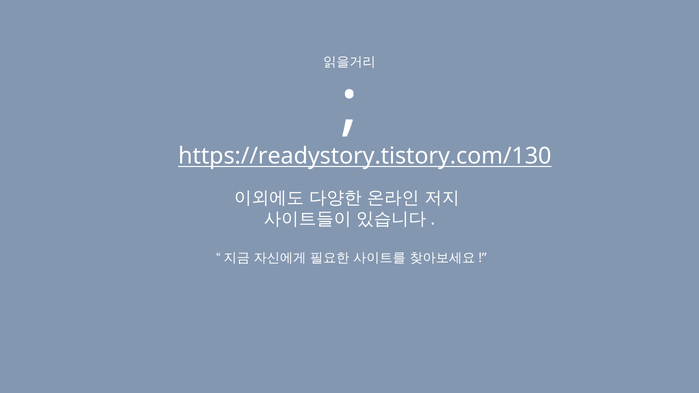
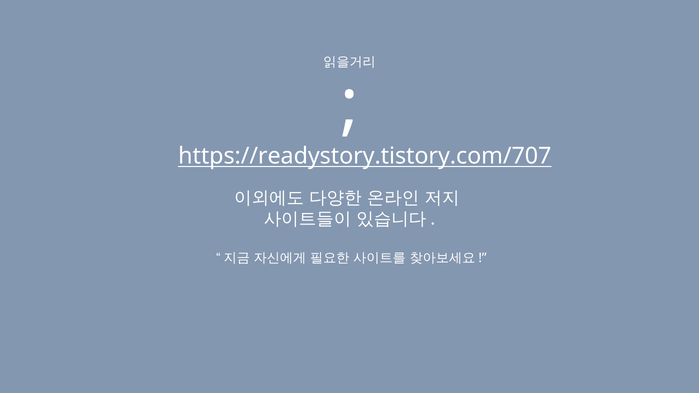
https://readystory.tistory.com/130: https://readystory.tistory.com/130 -> https://readystory.tistory.com/707 (365, 156)
